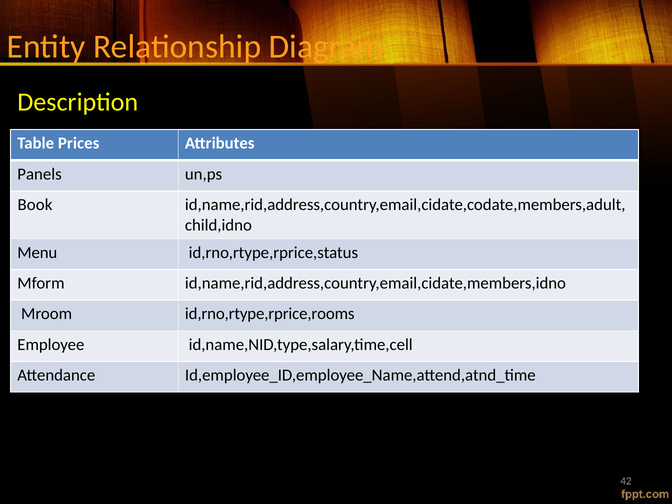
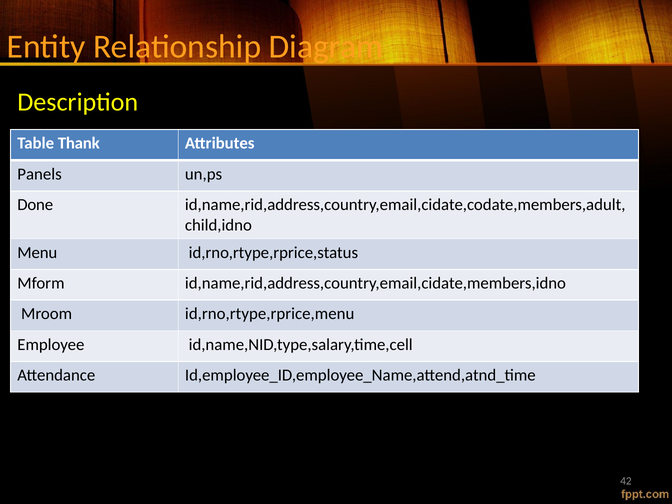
Prices: Prices -> Thank (79, 143)
Book: Book -> Done (35, 205)
id,rno,rtype,rprice,rooms: id,rno,rtype,rprice,rooms -> id,rno,rtype,rprice,menu (270, 314)
